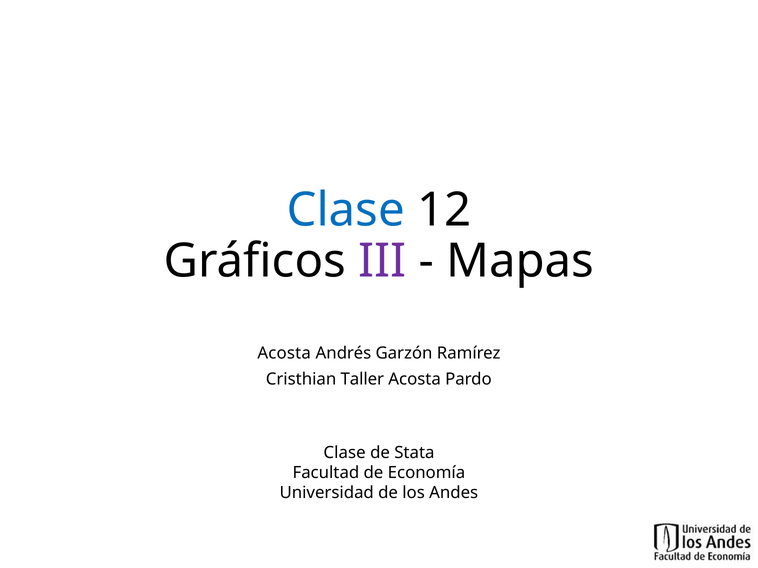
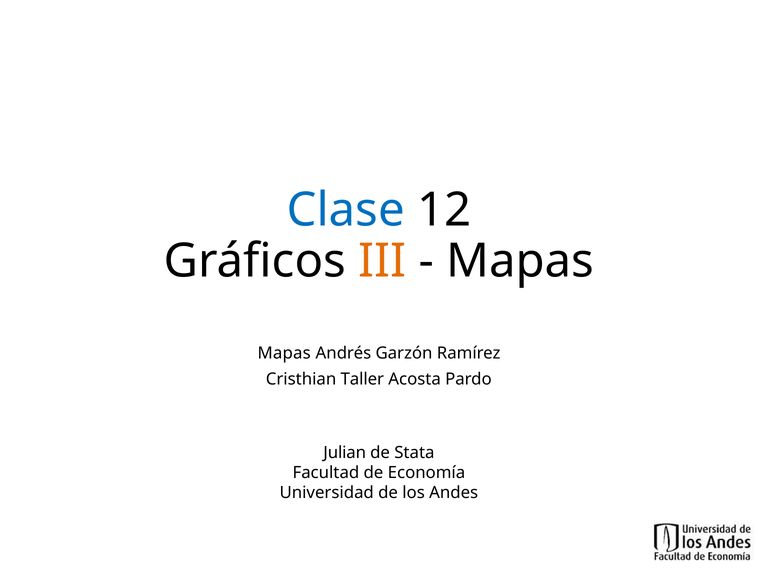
III colour: purple -> orange (382, 261)
Acosta: Acosta -> Mapas (284, 354)
Clase: Clase -> Julian (345, 453)
